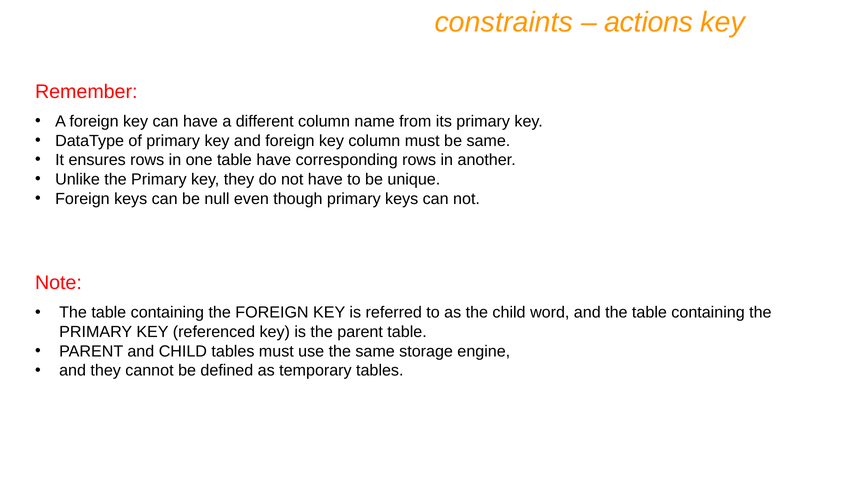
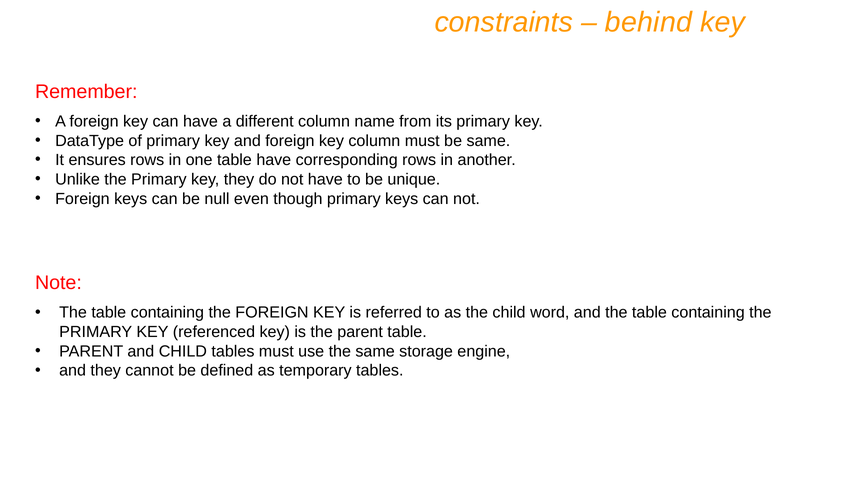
actions: actions -> behind (649, 22)
